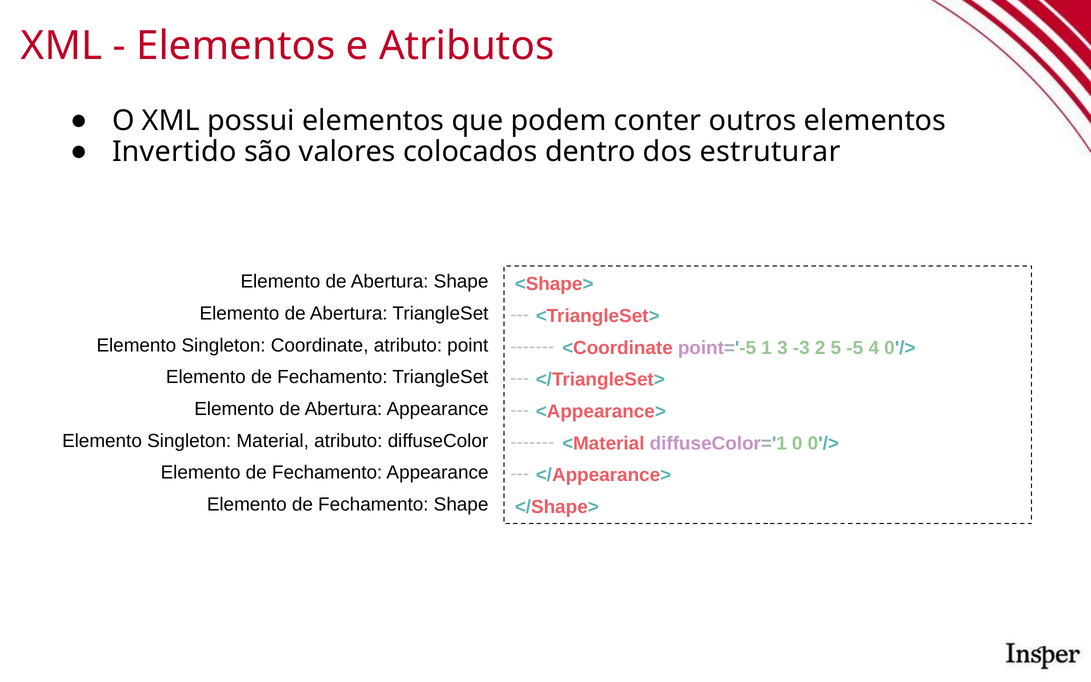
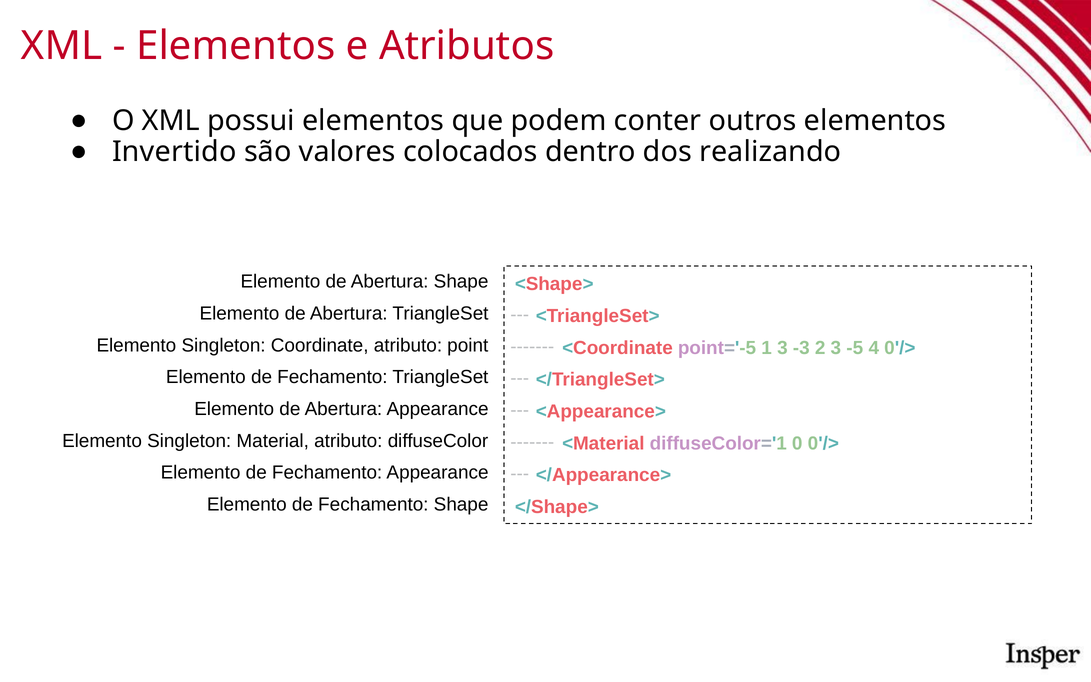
estruturar: estruturar -> realizando (770, 152)
2 5: 5 -> 3 (836, 348)
